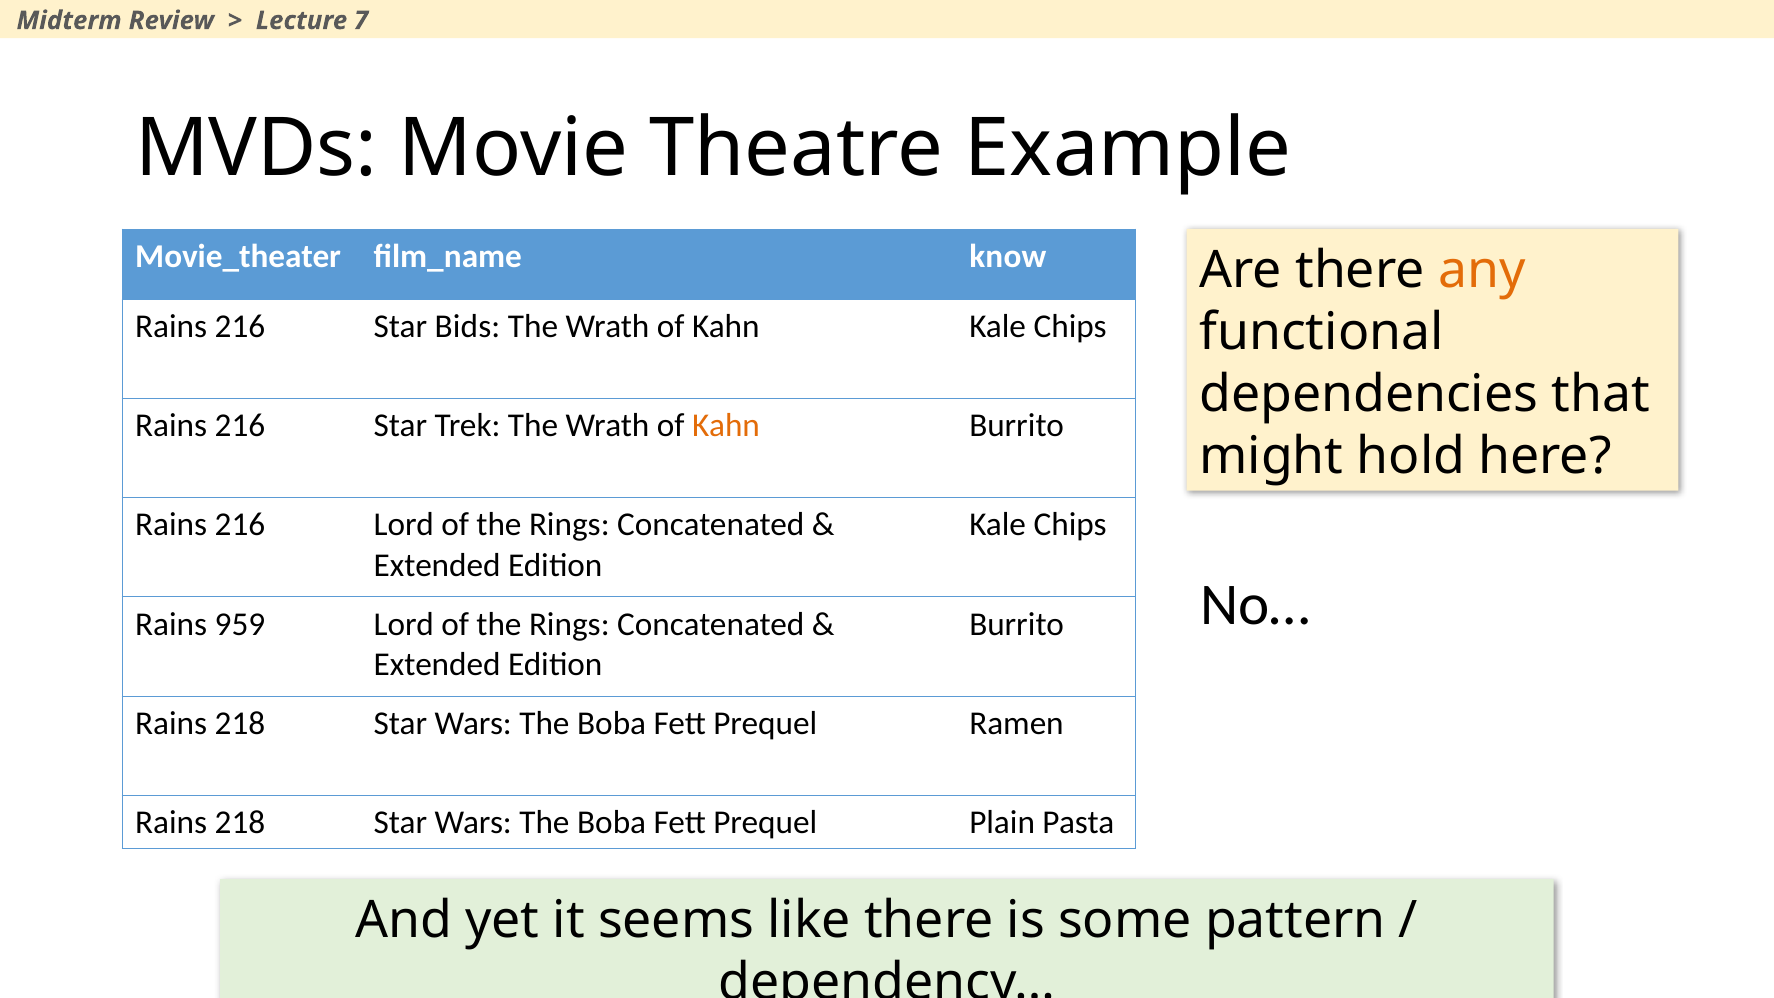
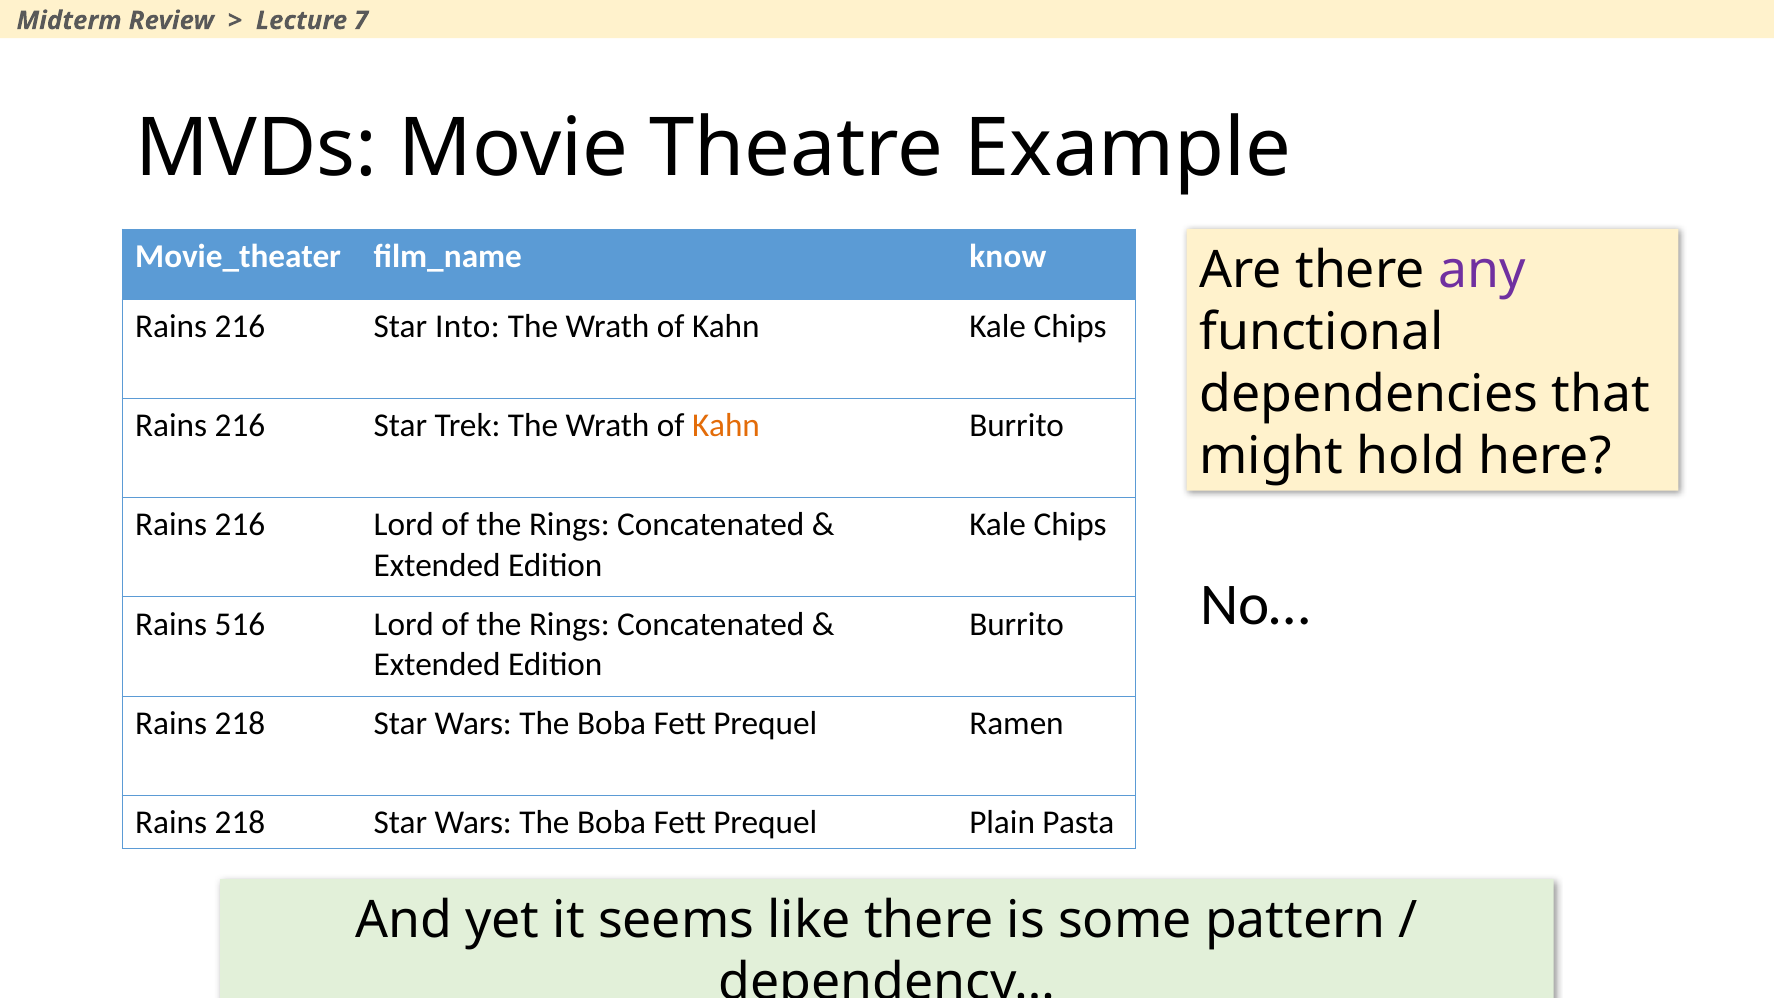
any colour: orange -> purple (1482, 270)
Bids: Bids -> Into (467, 326)
959: 959 -> 516 (240, 624)
